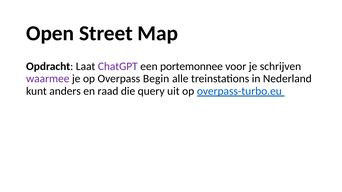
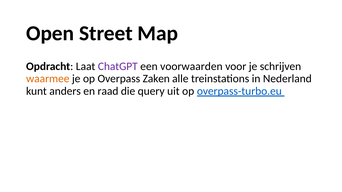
portemonnee: portemonnee -> voorwaarden (191, 67)
waarmee colour: purple -> orange (48, 79)
Begin: Begin -> Zaken (156, 79)
